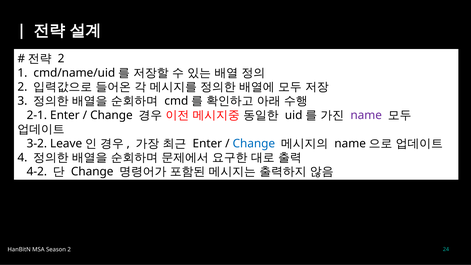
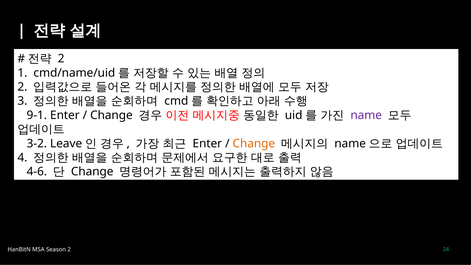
2-1: 2-1 -> 9-1 (37, 115)
Change colour: blue -> orange (254, 143)
4-2: 4-2 -> 4-6 (37, 172)
